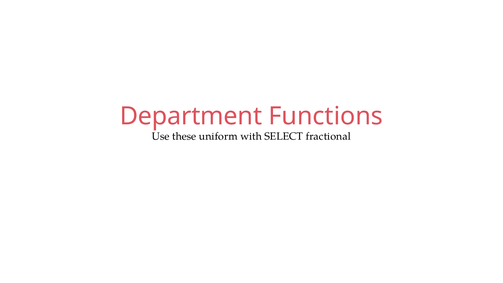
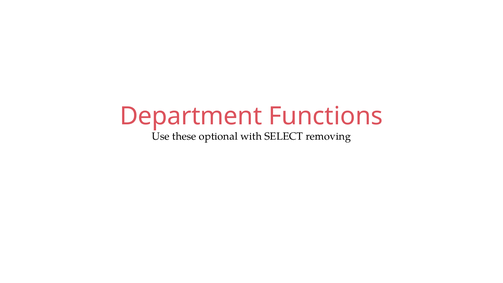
uniform: uniform -> optional (218, 137)
fractional: fractional -> removing (328, 137)
